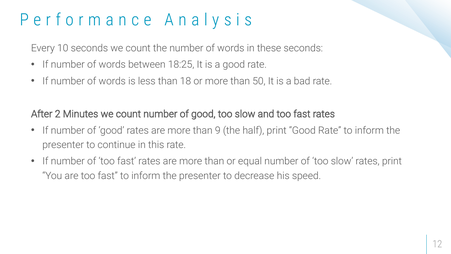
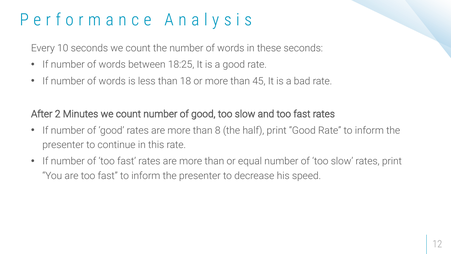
50: 50 -> 45 (259, 81)
9: 9 -> 8 (218, 130)
